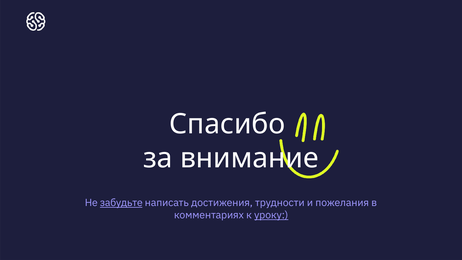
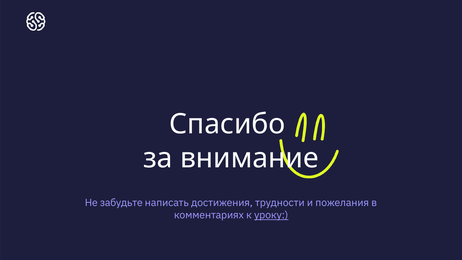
забудьте underline: present -> none (121, 203)
